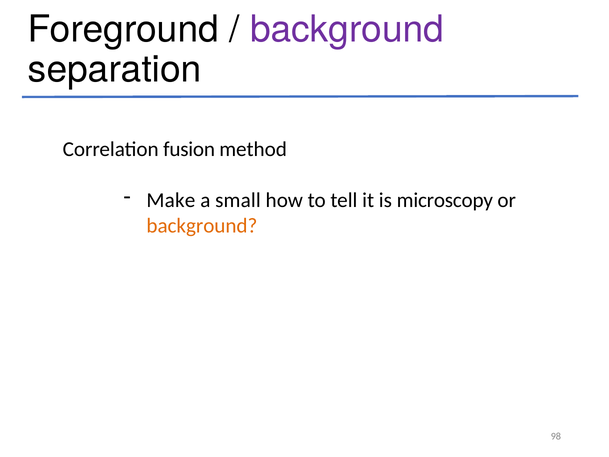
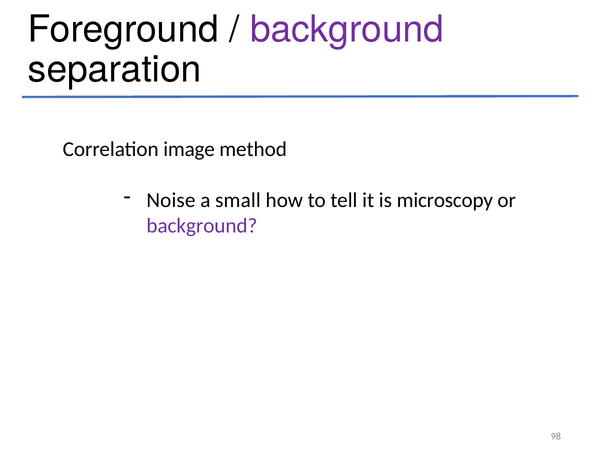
fusion: fusion -> image (189, 149)
Make: Make -> Noise (171, 200)
background colour: orange -> purple (202, 225)
